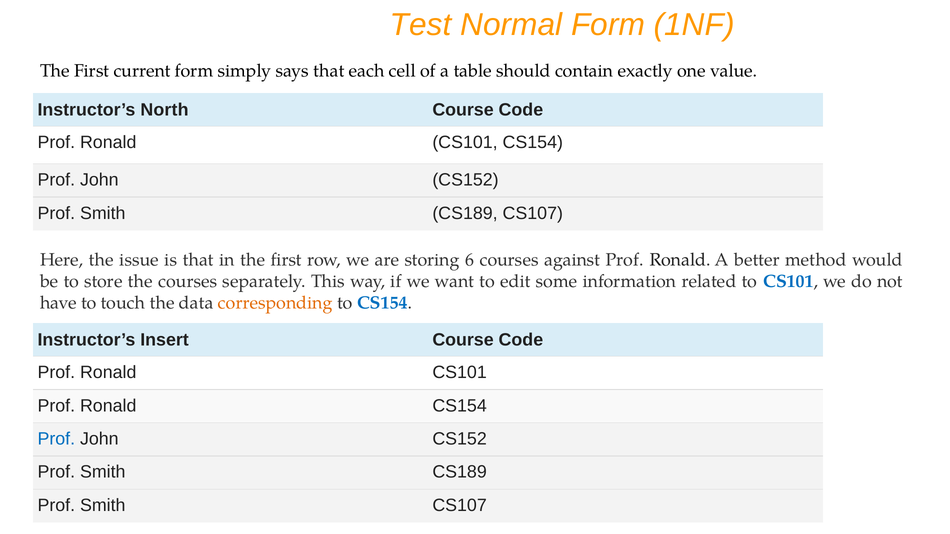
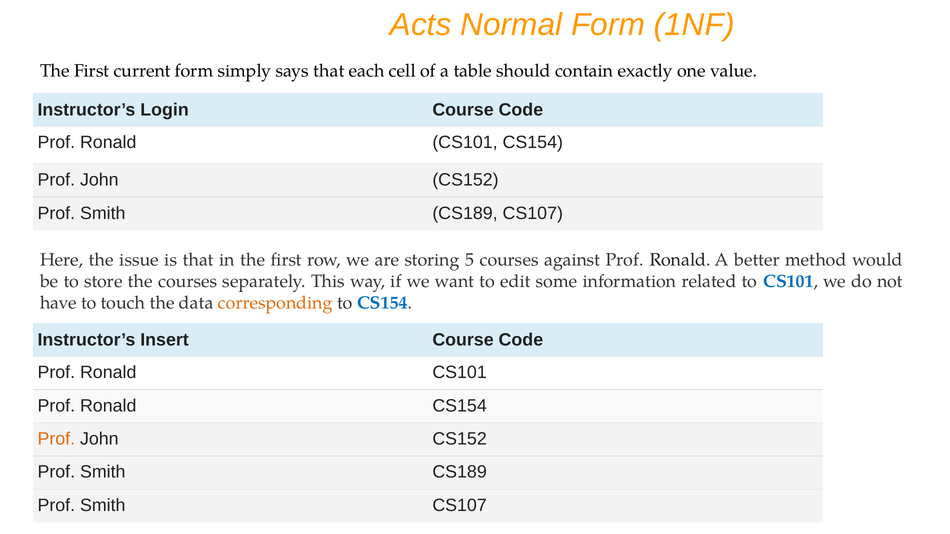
Test: Test -> Acts (421, 25)
North: North -> Login (165, 110)
6: 6 -> 5 (470, 260)
Prof colour: blue -> orange (56, 439)
